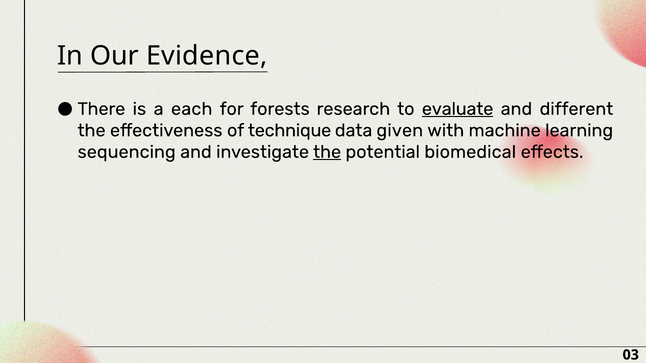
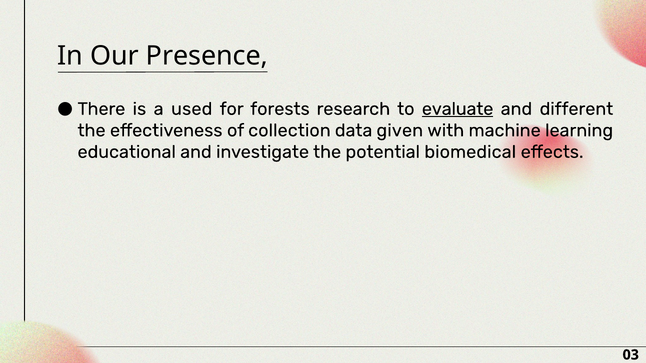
Evidence: Evidence -> Presence (207, 56)
each: each -> used (192, 109)
technique: technique -> collection (289, 131)
sequencing: sequencing -> educational (127, 152)
the underline: present -> none (327, 152)
